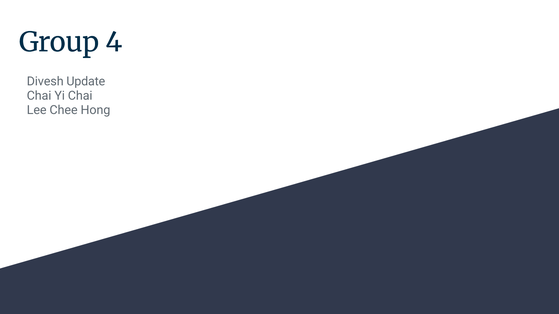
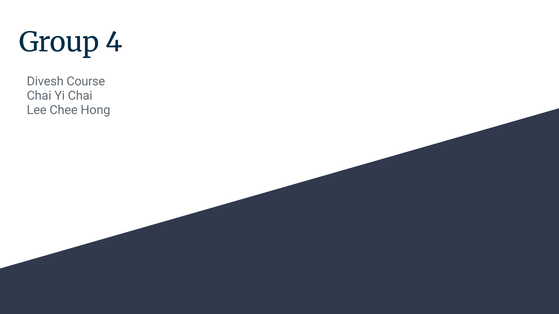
Update: Update -> Course (86, 82)
